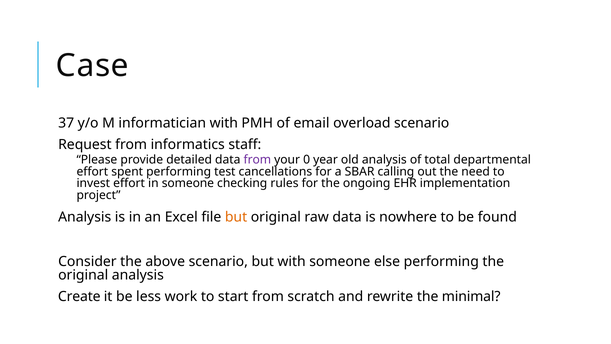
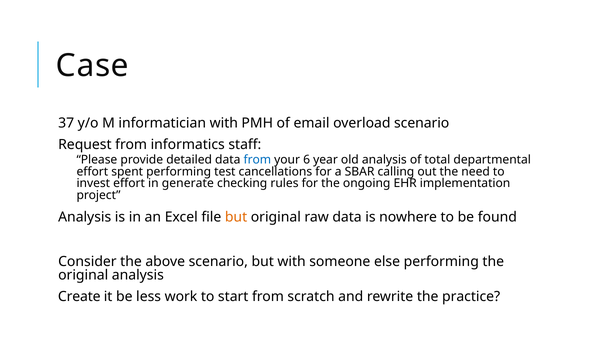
from colour: purple -> blue (257, 160)
0: 0 -> 6 (307, 160)
in someone: someone -> generate (188, 183)
minimal: minimal -> practice (471, 297)
